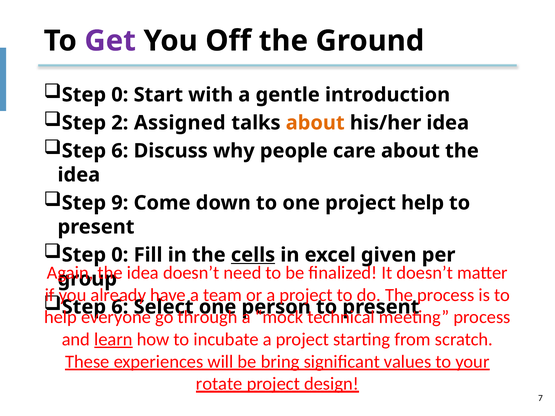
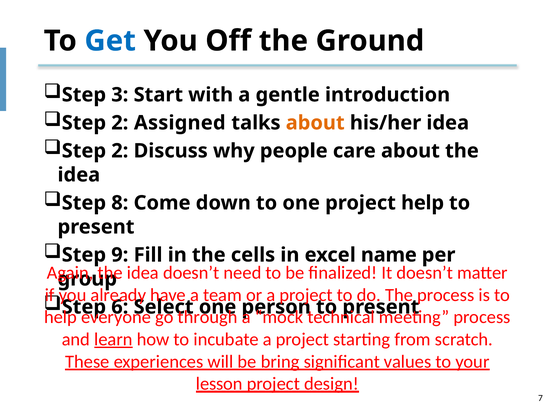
Get colour: purple -> blue (110, 41)
0: 0 -> 3 (120, 95)
6: 6 -> 2 (120, 151)
9: 9 -> 8 (120, 203)
0: 0 -> 9 (120, 255)
cells underline: present -> none (253, 255)
given: given -> name (389, 255)
rotate: rotate -> lesson (219, 384)
